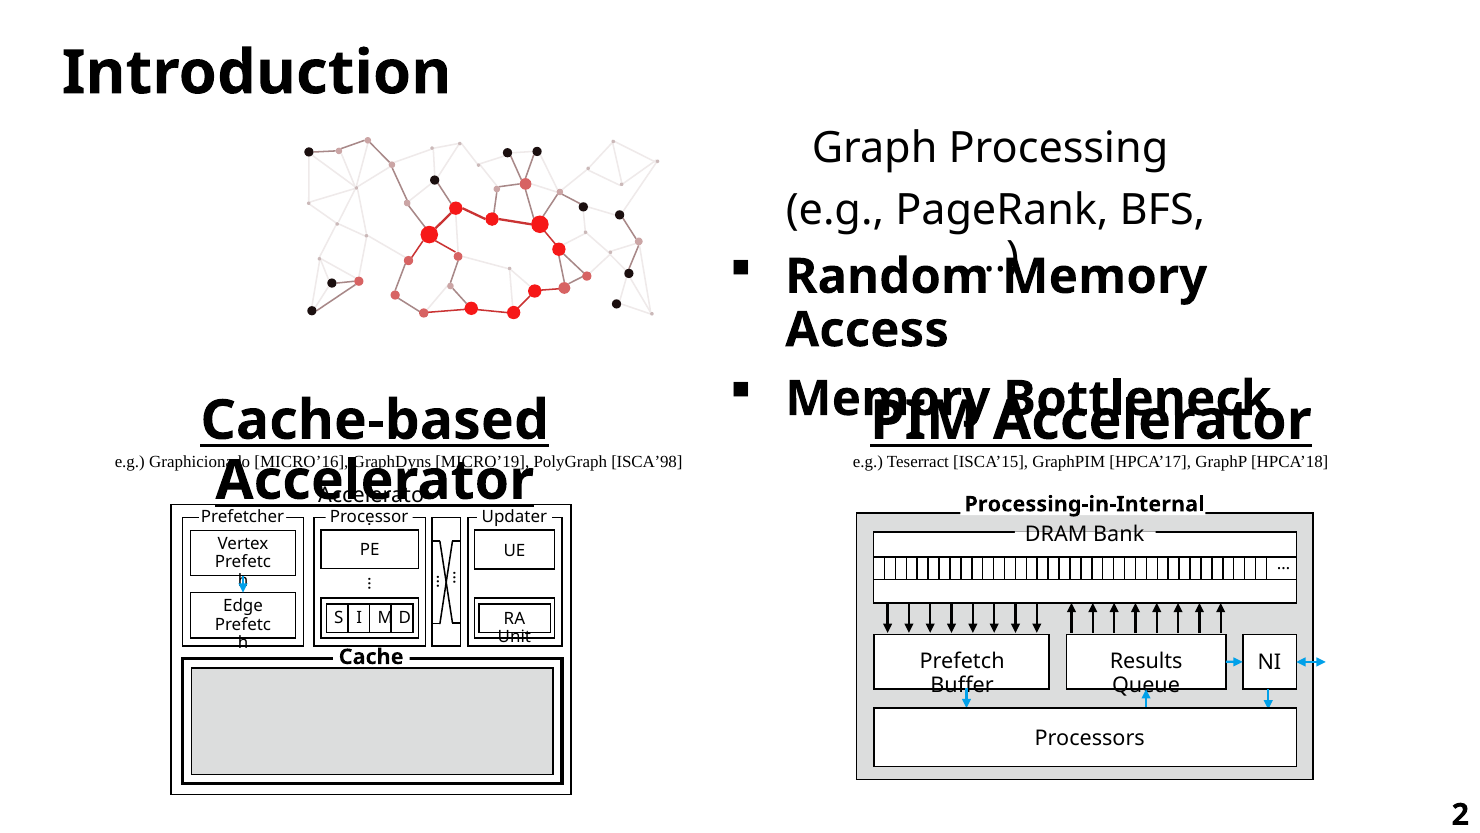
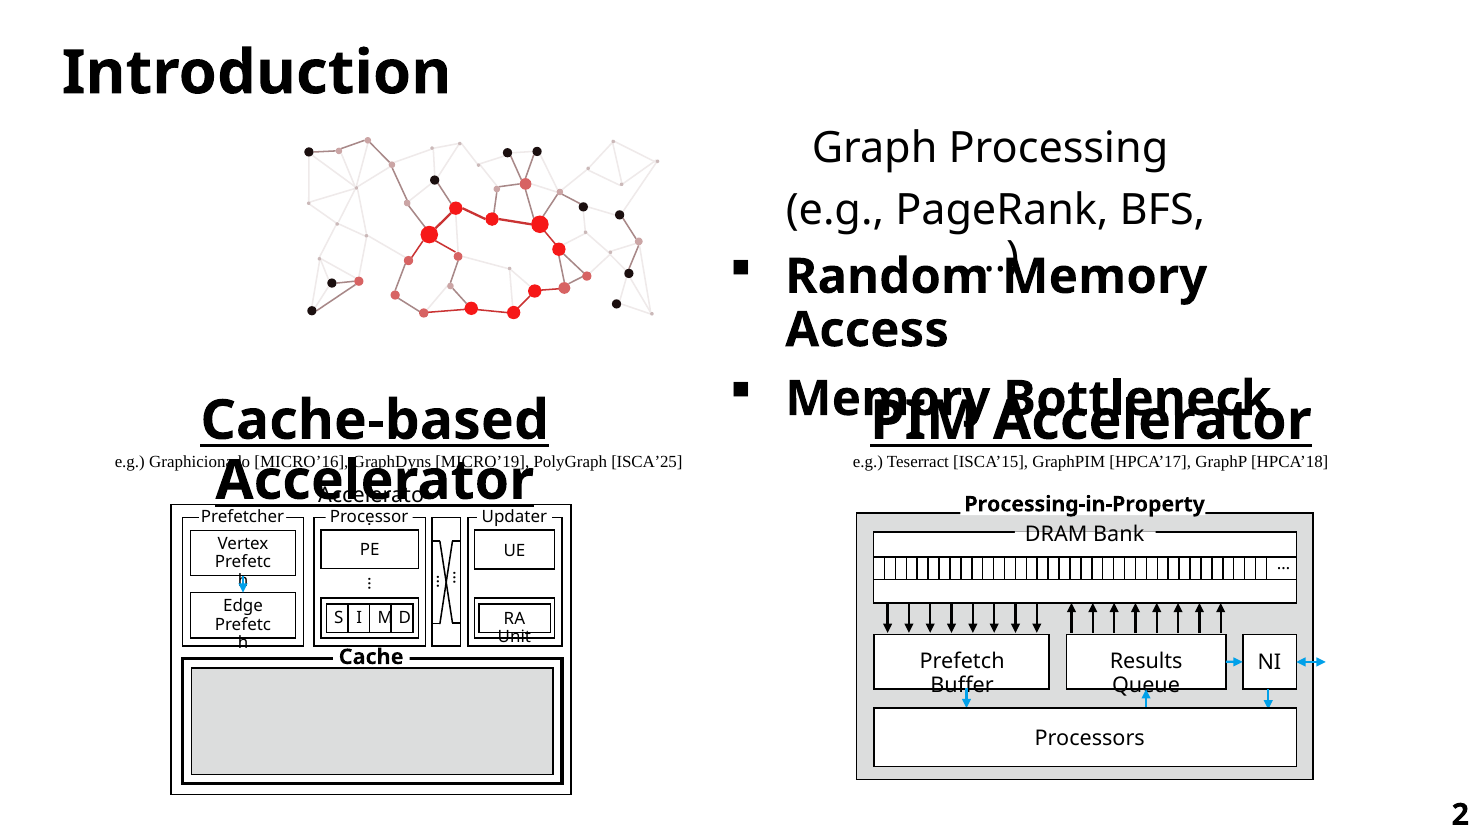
ISCA’98: ISCA’98 -> ISCA’25 (647, 462)
Processing-in-Internal: Processing-in-Internal -> Processing-in-Property (1085, 504)
